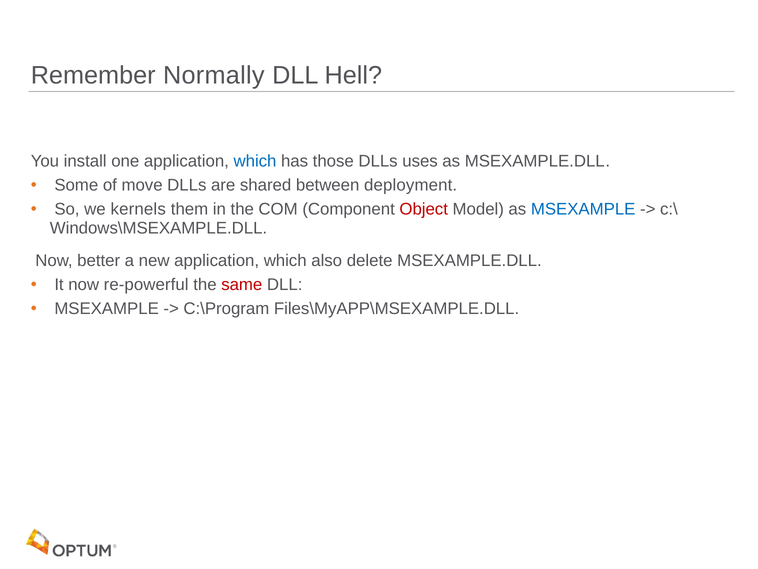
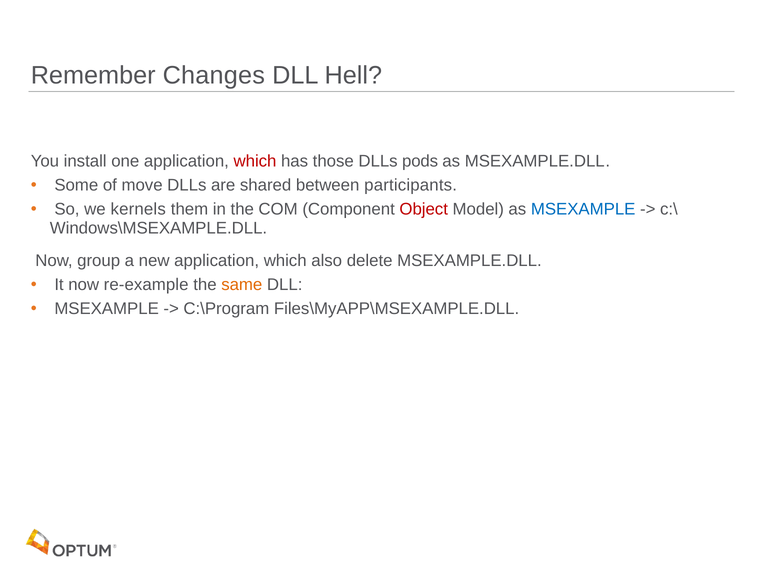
Normally: Normally -> Changes (214, 75)
which colour: blue -> red (255, 161)
uses: uses -> pods (420, 161)
deployment: deployment -> participants (411, 185)
better: better -> group (99, 261)
re-powerful: re-powerful -> re-example (146, 284)
same colour: red -> orange (242, 284)
